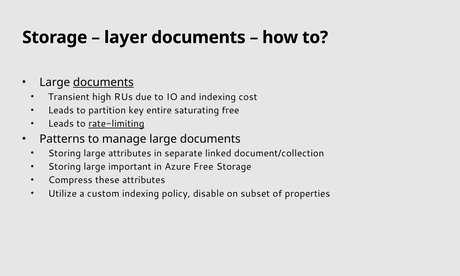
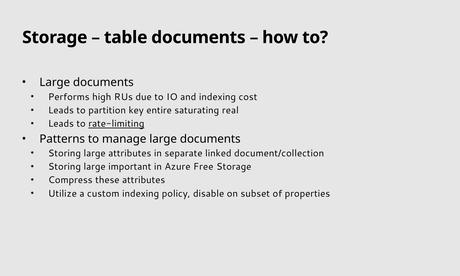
layer: layer -> table (126, 37)
documents underline: present -> none (103, 83)
Transient: Transient -> Performs (69, 97)
saturating free: free -> real (230, 110)
